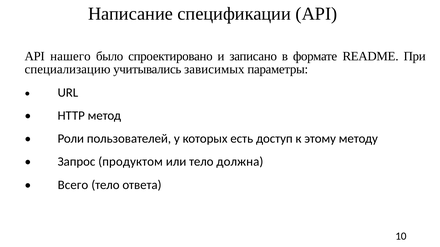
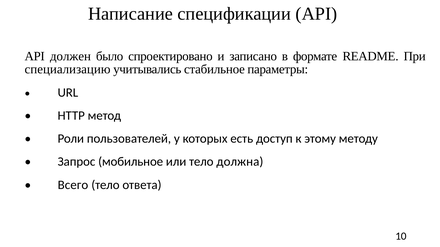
нашего: нашего -> должен (70, 56)
зависимых: зависимых -> стабильное (214, 70)
продуктом: продуктом -> мобильное (131, 162)
